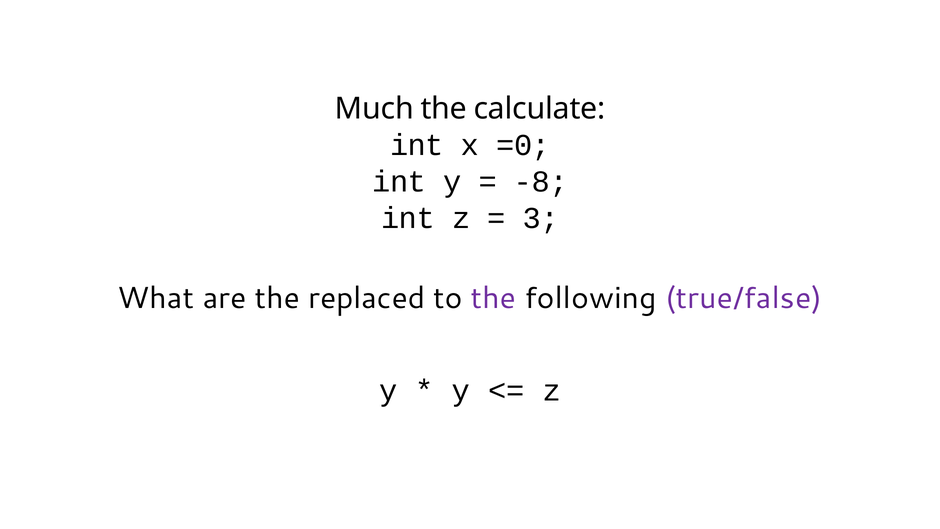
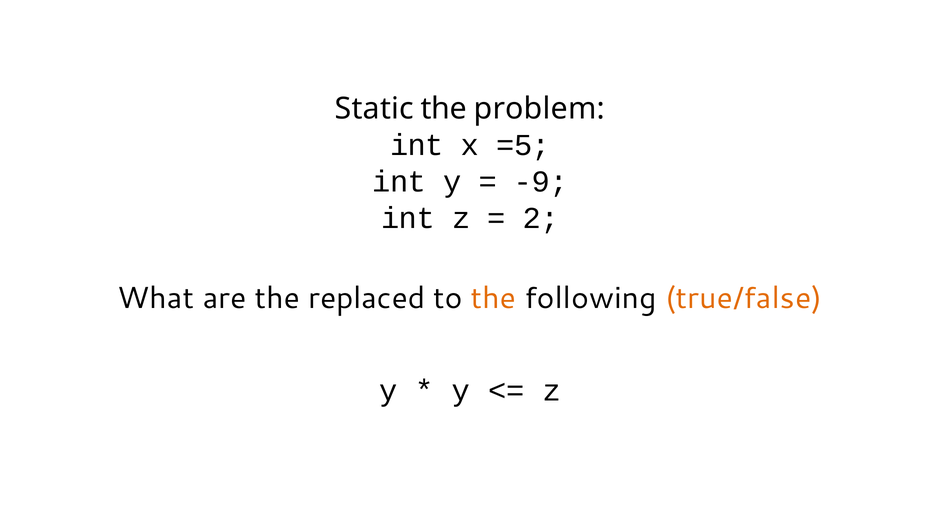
Much: Much -> Static (374, 109)
calculate: calculate -> problem (539, 109)
=0: =0 -> =5 (523, 145)
-8: -8 -> -9 (541, 182)
3: 3 -> 2 (541, 218)
the colour: purple -> orange (494, 298)
true/false colour: purple -> orange (744, 298)
